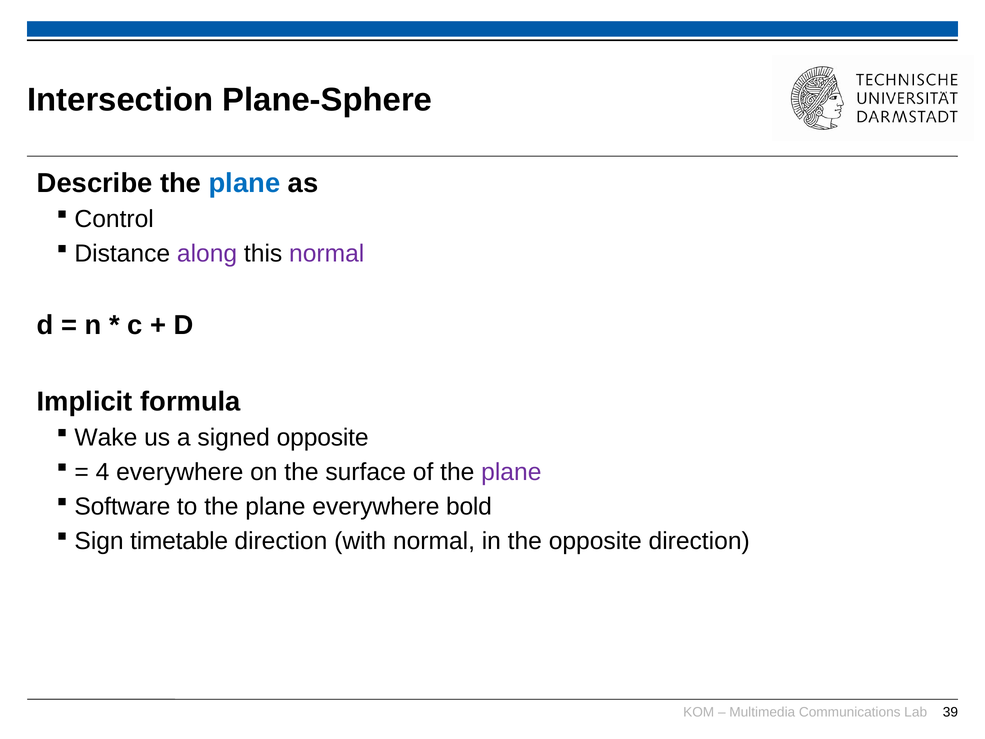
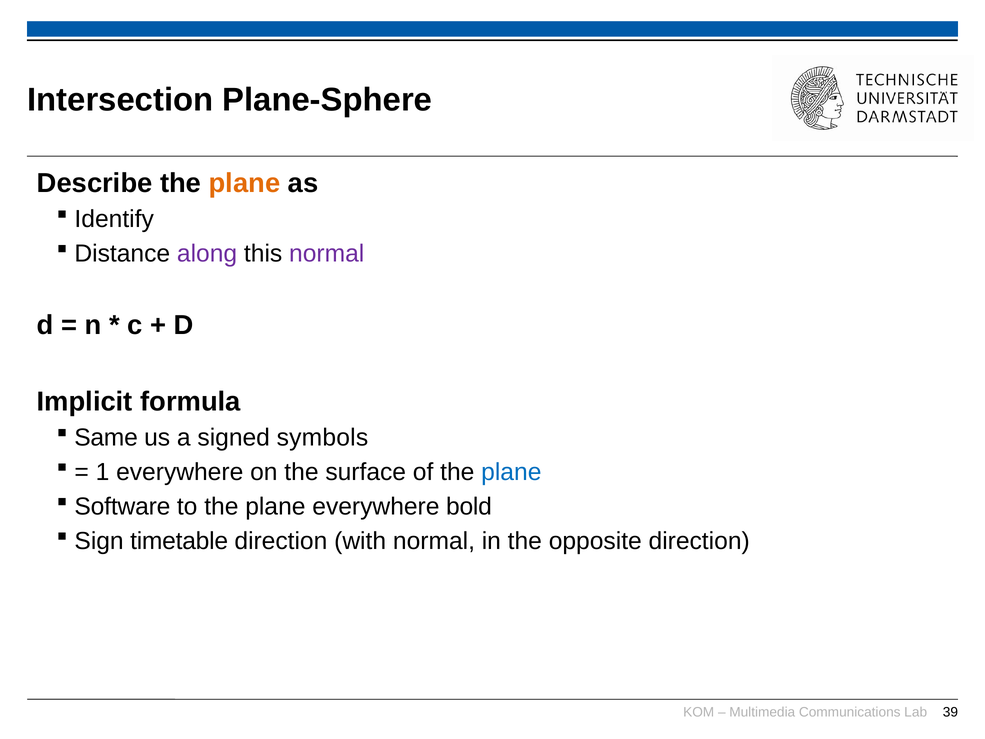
plane colour: blue -> orange (245, 183)
Control: Control -> Identify (114, 219)
Wake: Wake -> Same (106, 437)
signed opposite: opposite -> symbols (322, 437)
4: 4 -> 1 (102, 472)
plane colour: purple -> blue (511, 472)
